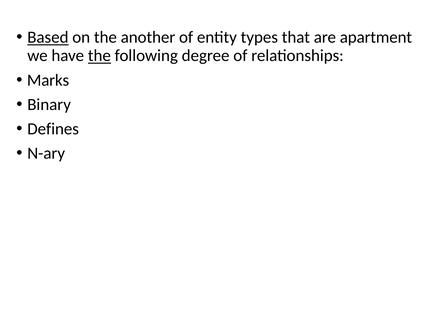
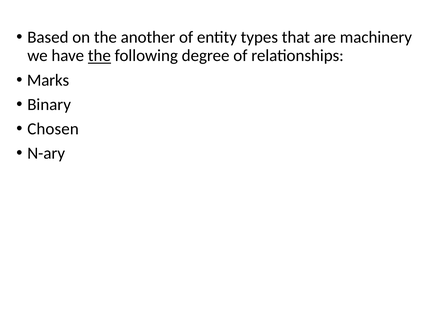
Based underline: present -> none (48, 37)
apartment: apartment -> machinery (376, 37)
Defines: Defines -> Chosen (53, 129)
